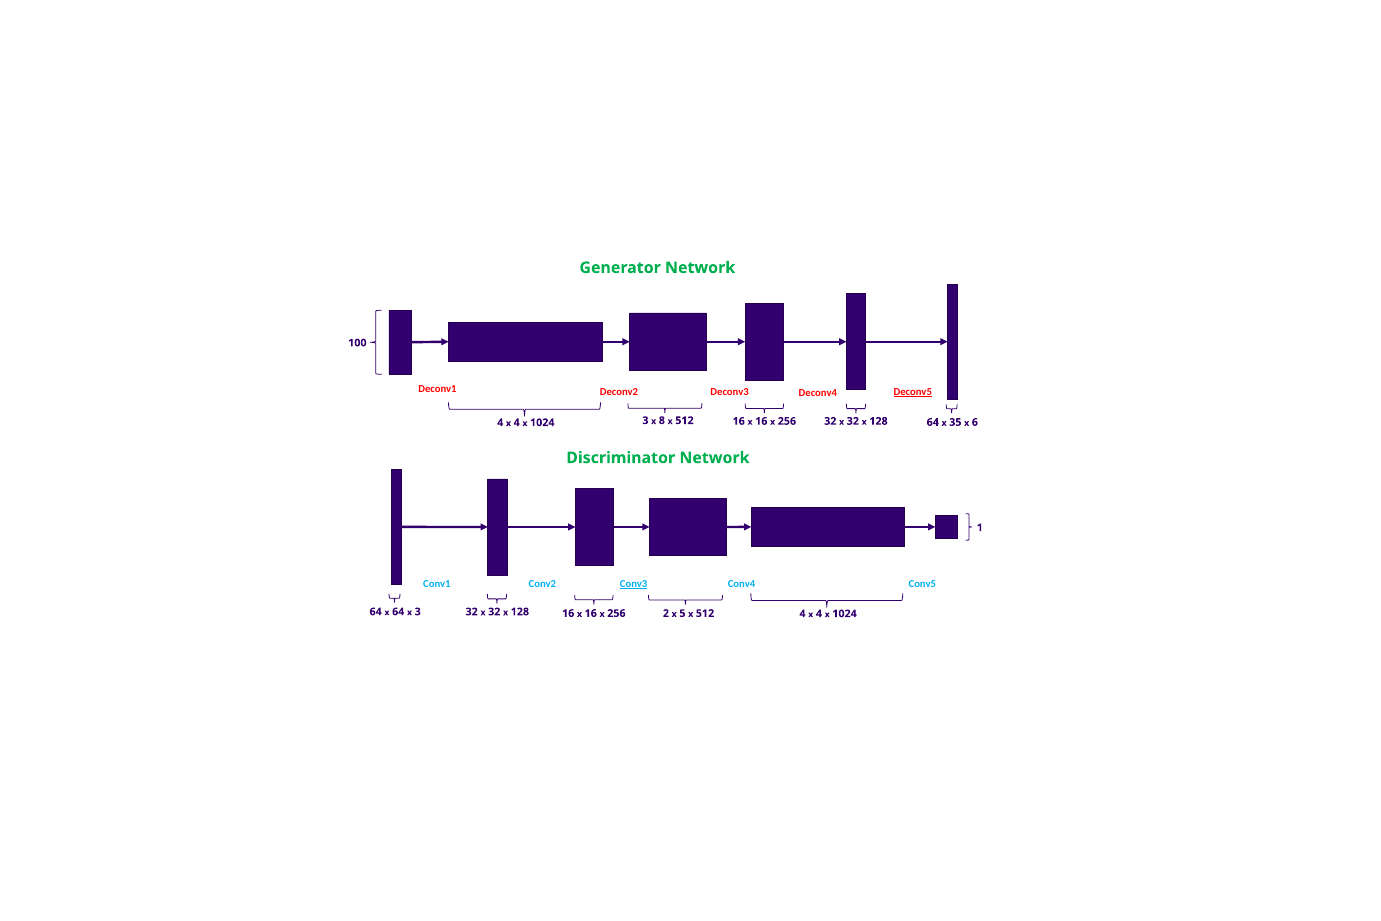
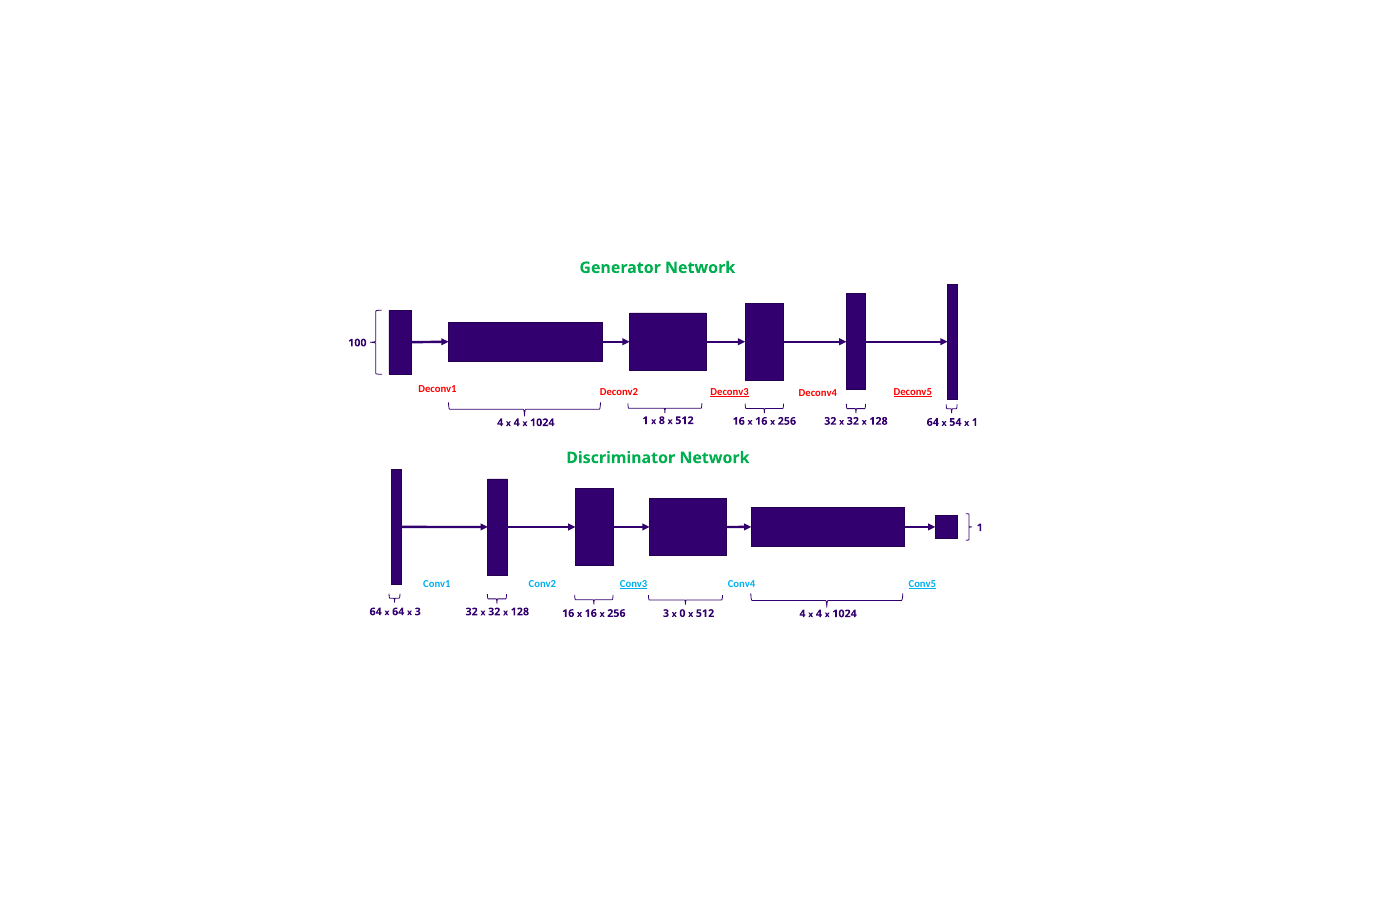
Deconv3 underline: none -> present (730, 392)
1024 3: 3 -> 1 (645, 420)
35: 35 -> 54 (955, 422)
x 6: 6 -> 1 (975, 422)
Conv5 underline: none -> present (922, 583)
256 2: 2 -> 3 (666, 613)
5: 5 -> 0 (682, 613)
